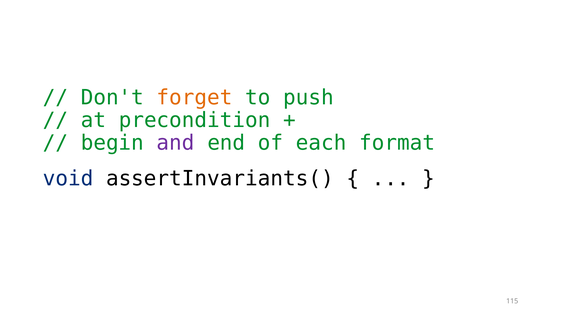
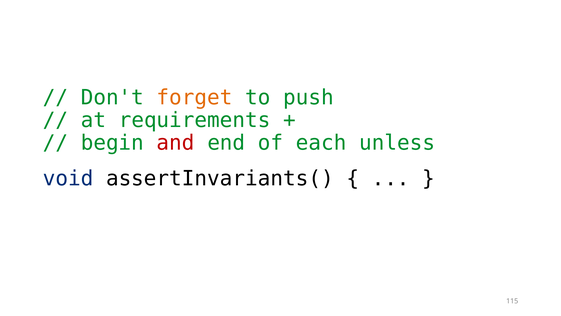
precondition: precondition -> requirements (195, 120)
and colour: purple -> red (176, 143)
format: format -> unless (397, 143)
